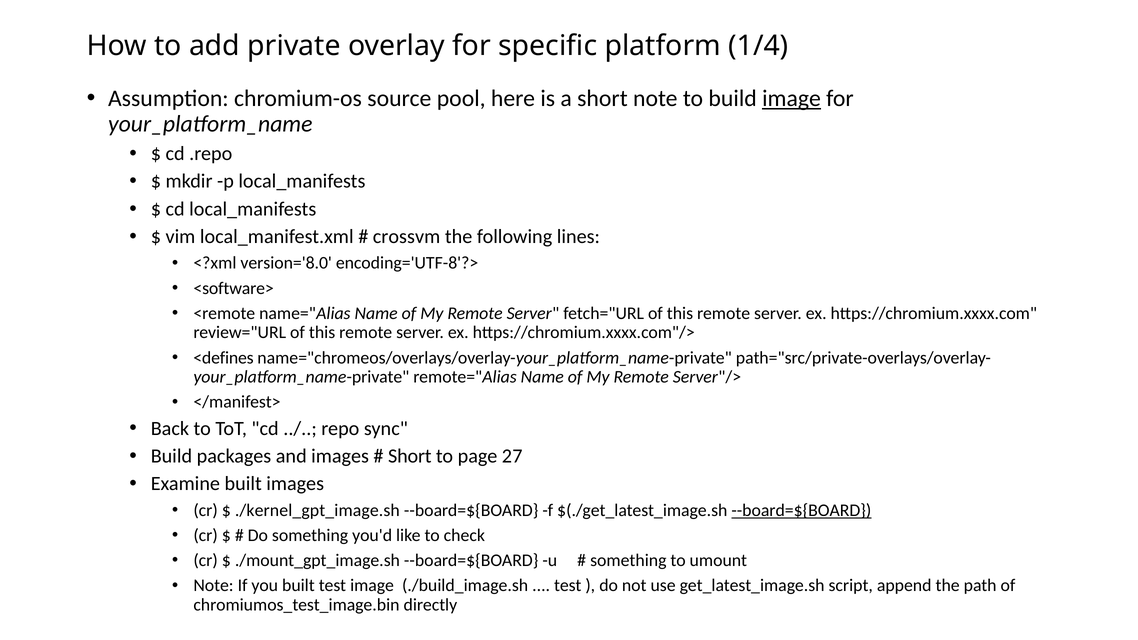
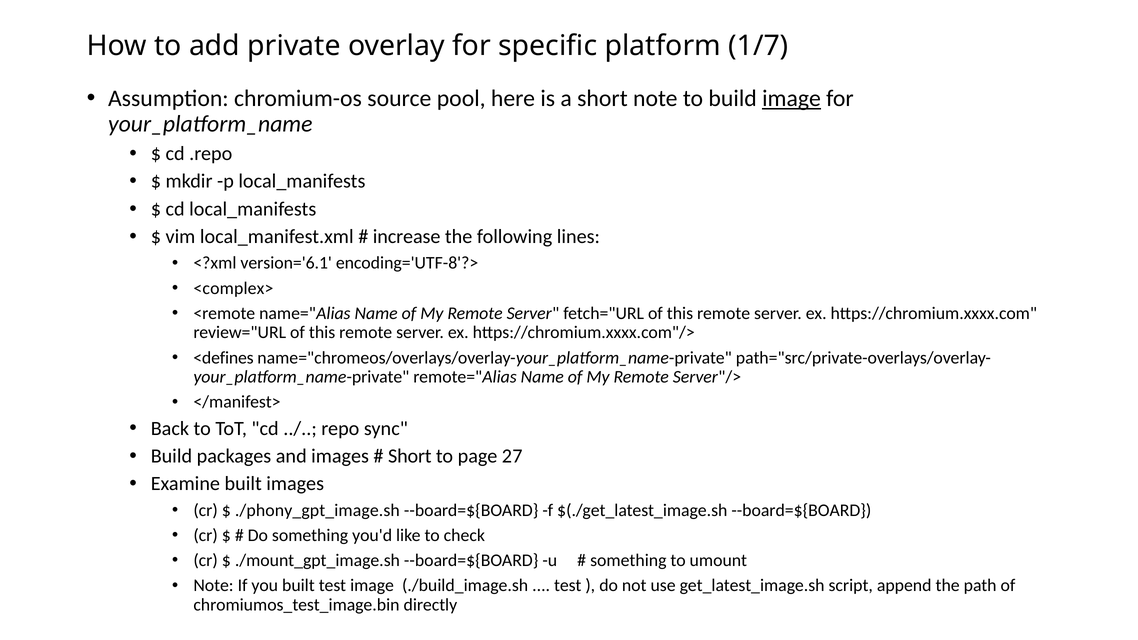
1/4: 1/4 -> 1/7 (758, 46)
crossvm: crossvm -> increase (407, 237)
version='8.0: version='8.0 -> version='6.1 (286, 263)
<software>: <software> -> <complex> (233, 288)
./kernel_gpt_image.sh: ./kernel_gpt_image.sh -> ./phony_gpt_image.sh (317, 510)
--board=${BOARD underline: present -> none (801, 510)
